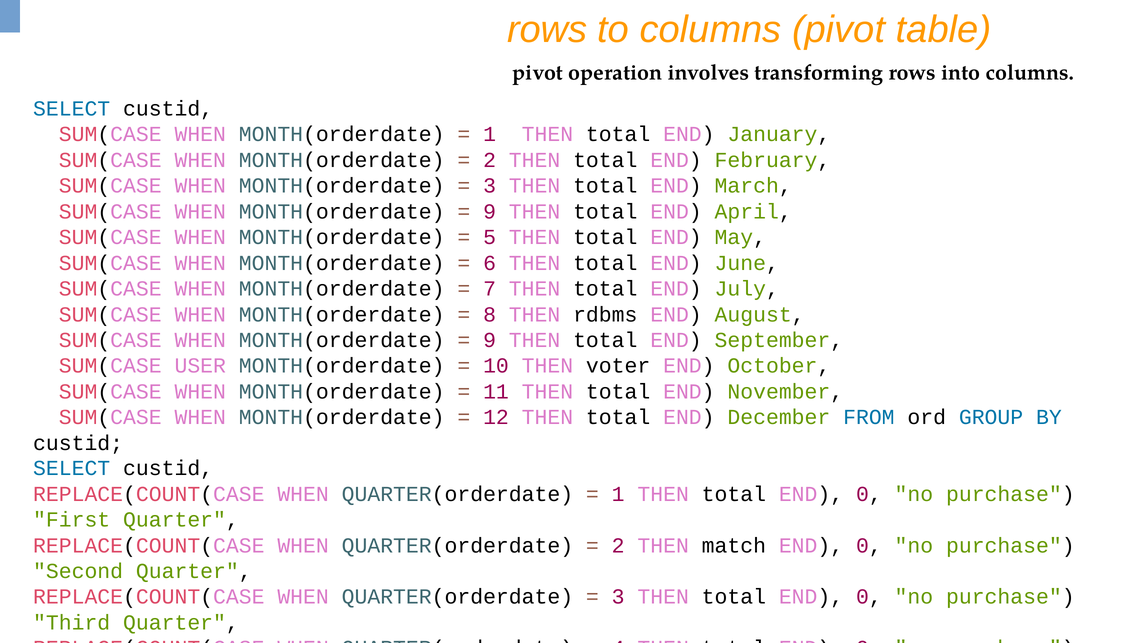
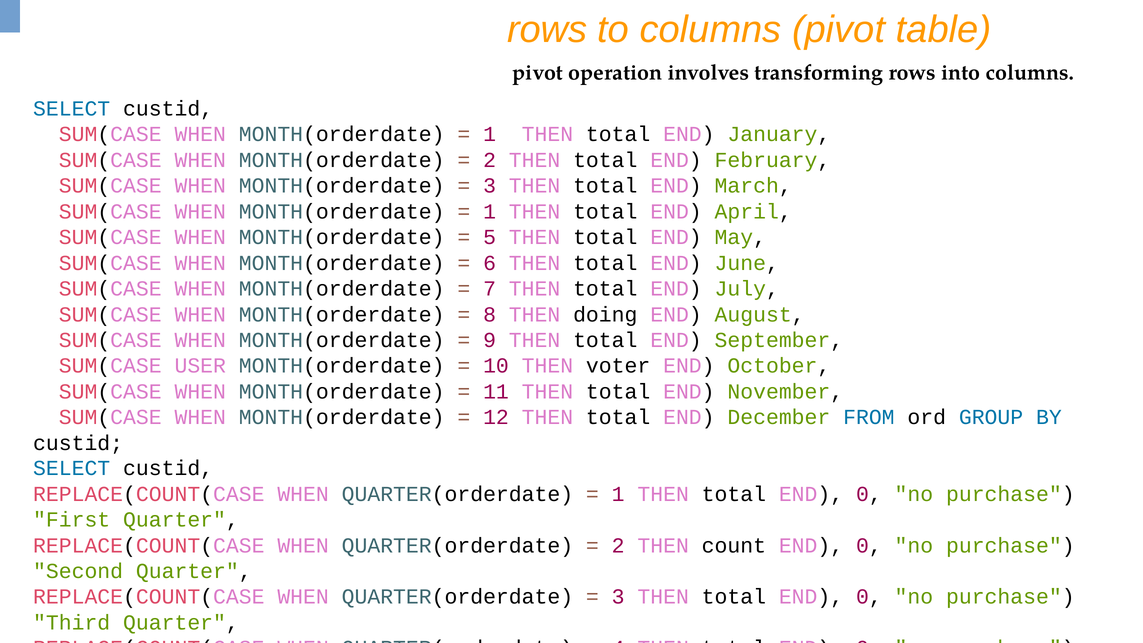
9: 9 -> 1 (490, 212)
rdbms: rdbms -> doing (605, 314)
match: match -> count (734, 545)
